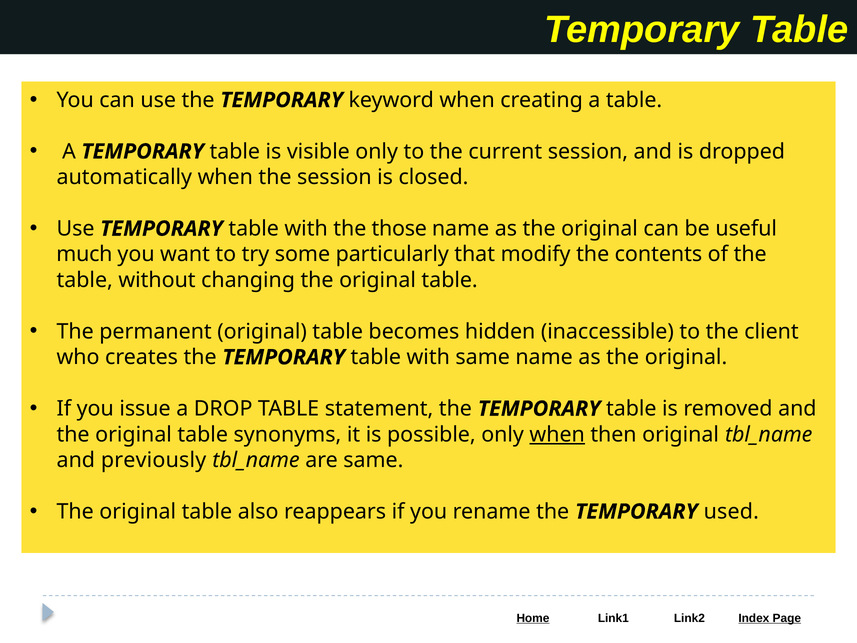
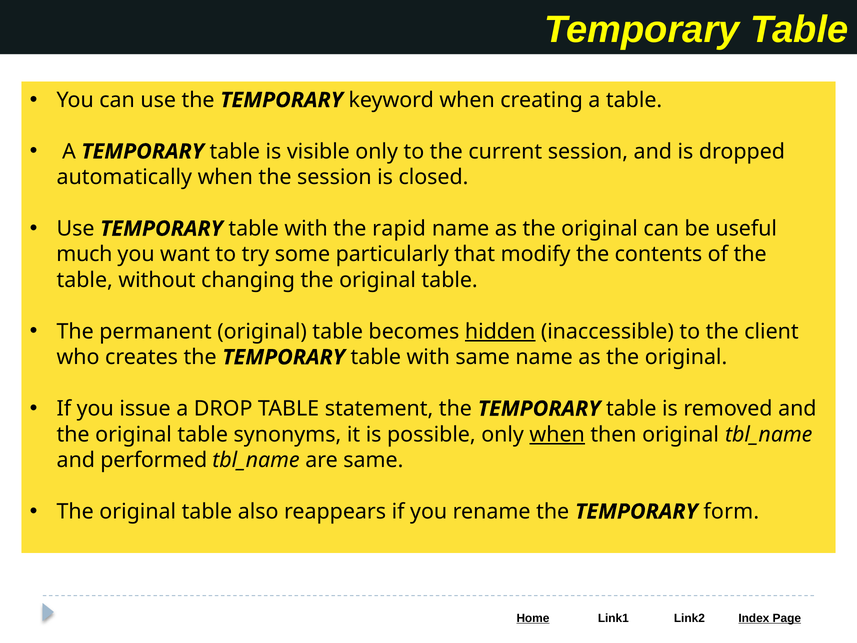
those: those -> rapid (399, 229)
hidden underline: none -> present (500, 331)
previously: previously -> performed (154, 460)
used: used -> form (731, 511)
